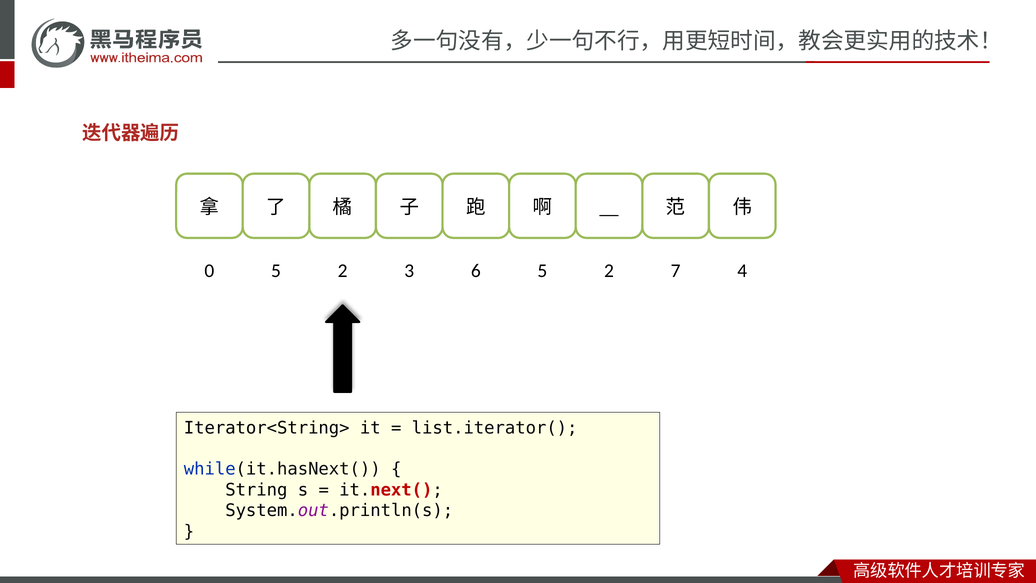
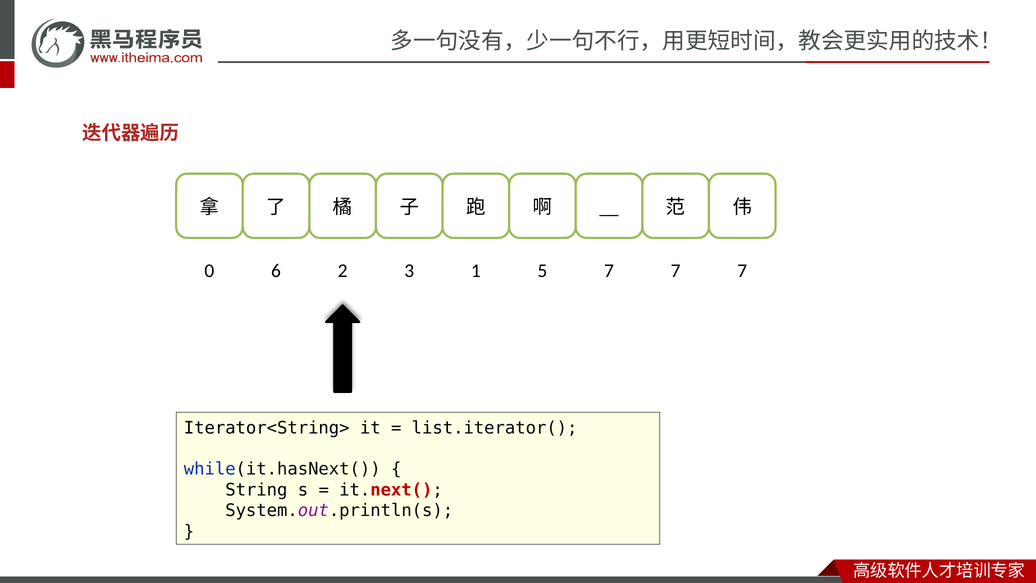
0 5: 5 -> 6 (276, 271)
6: 6 -> 1 (476, 271)
2: 2 -> 7 (609, 271)
4: 4 -> 7 (742, 271)
